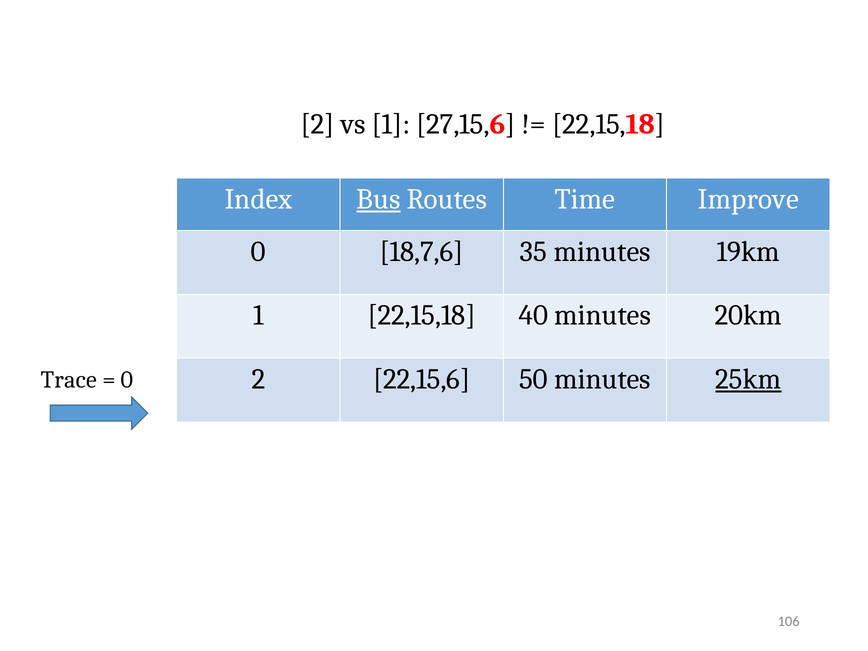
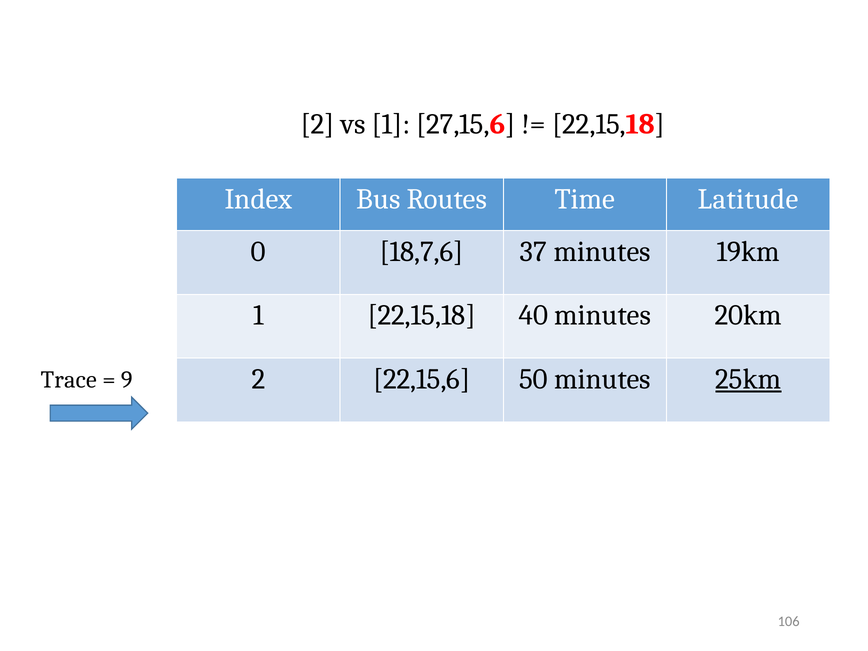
Bus underline: present -> none (378, 199)
Improve: Improve -> Latitude (748, 199)
35: 35 -> 37 (533, 252)
0: 0 -> 9 (127, 380)
